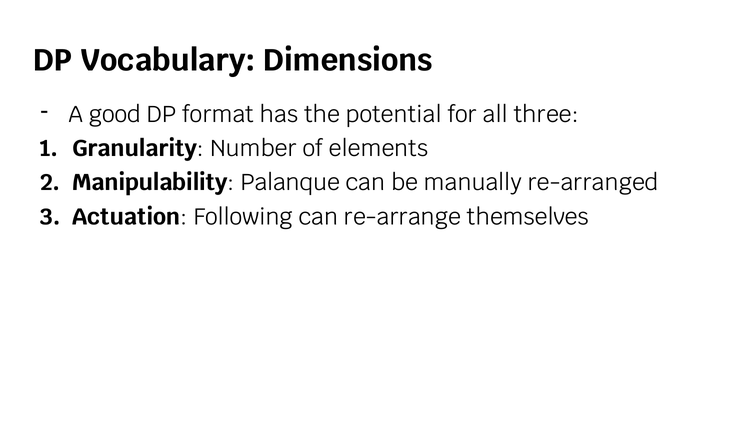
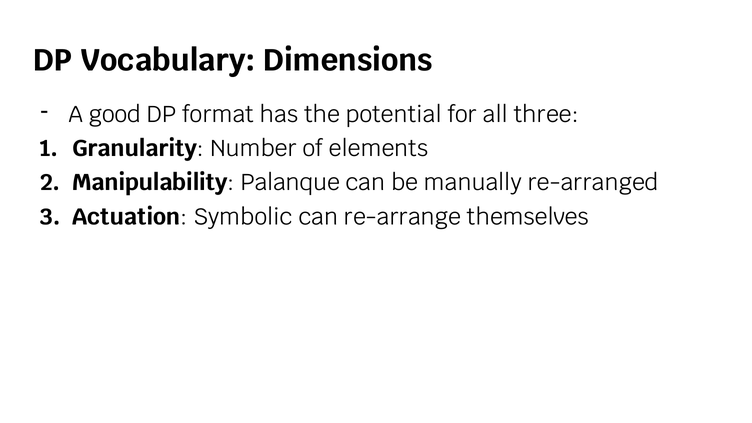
Following: Following -> Symbolic (243, 217)
